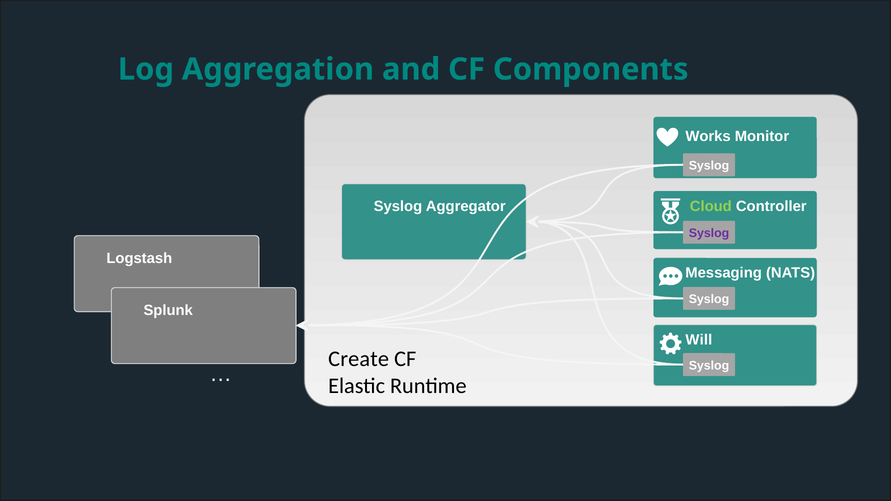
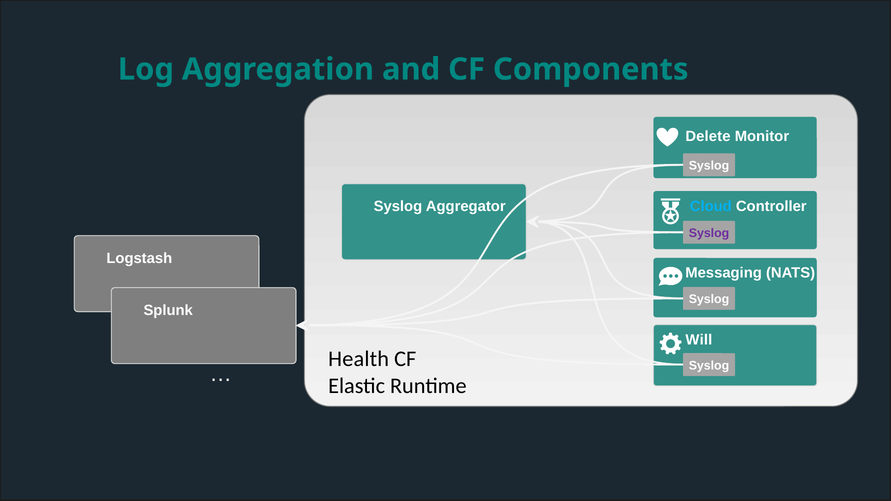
Works: Works -> Delete (708, 137)
Cloud colour: light green -> light blue (711, 206)
Create: Create -> Health (359, 359)
